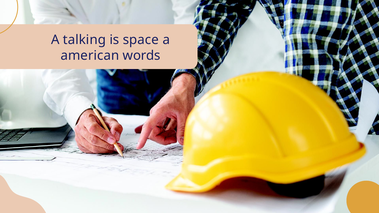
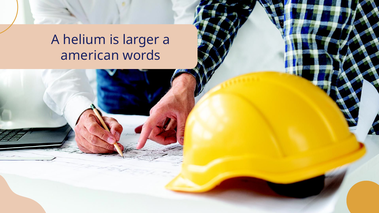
talking: talking -> helium (84, 40)
space: space -> larger (141, 40)
